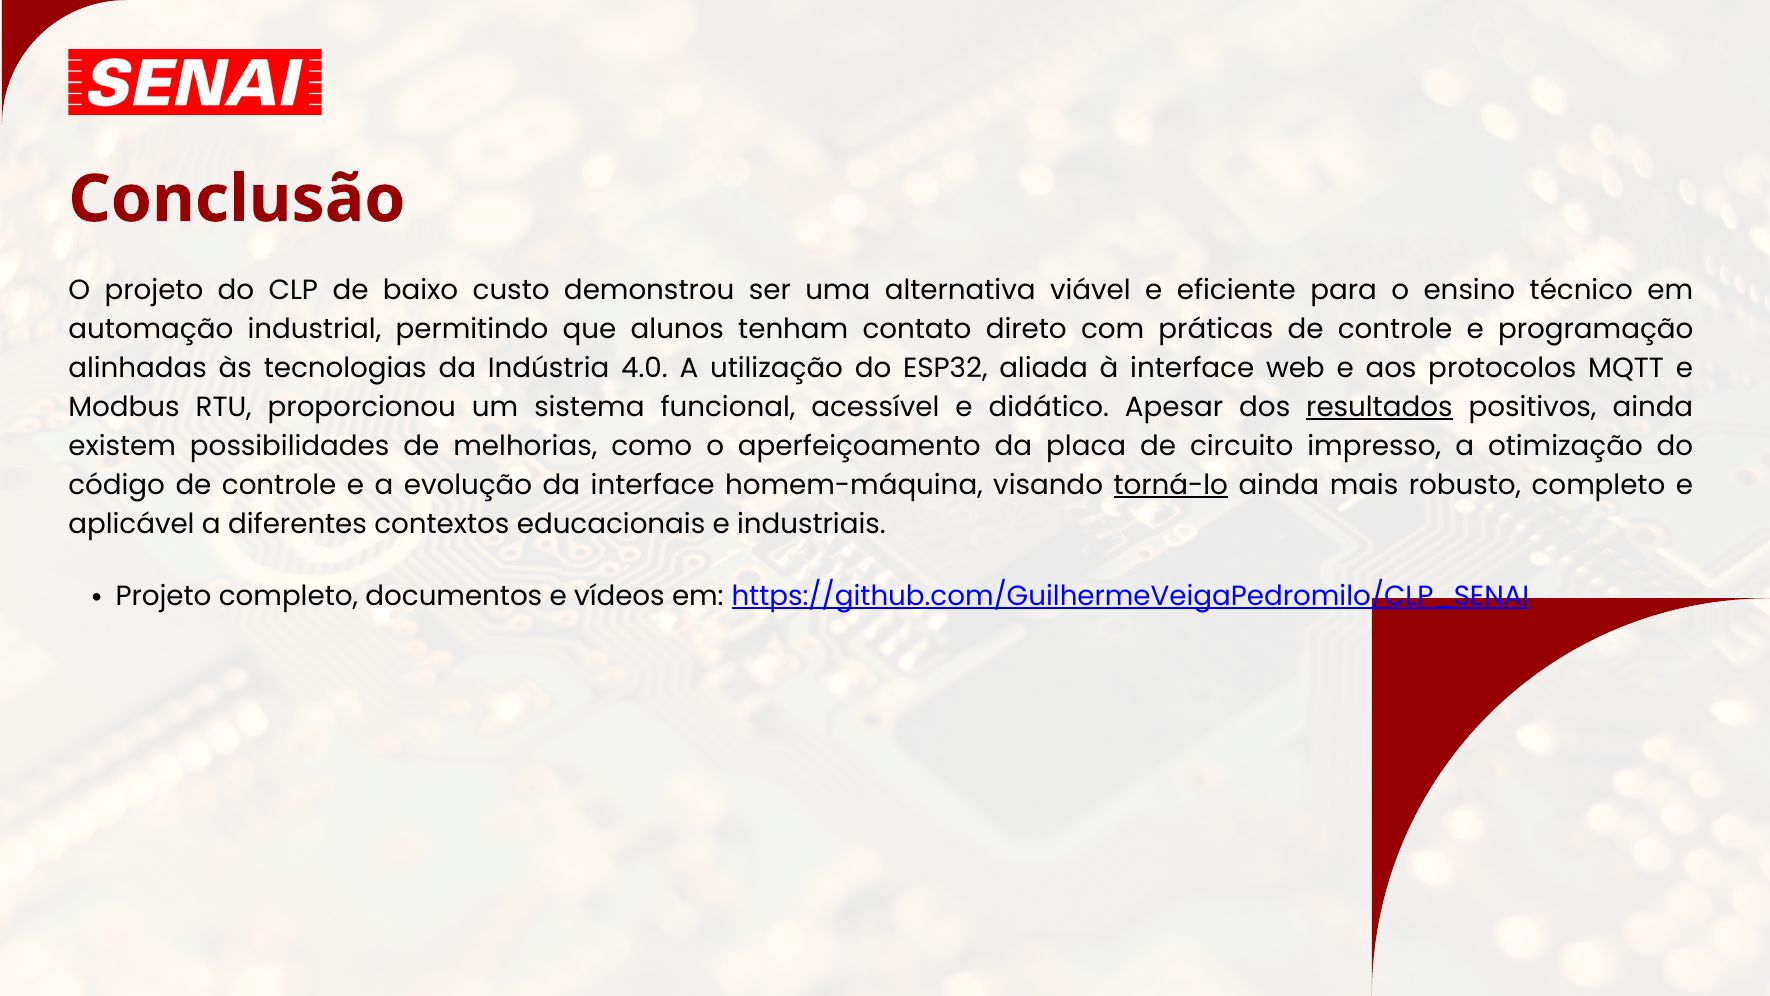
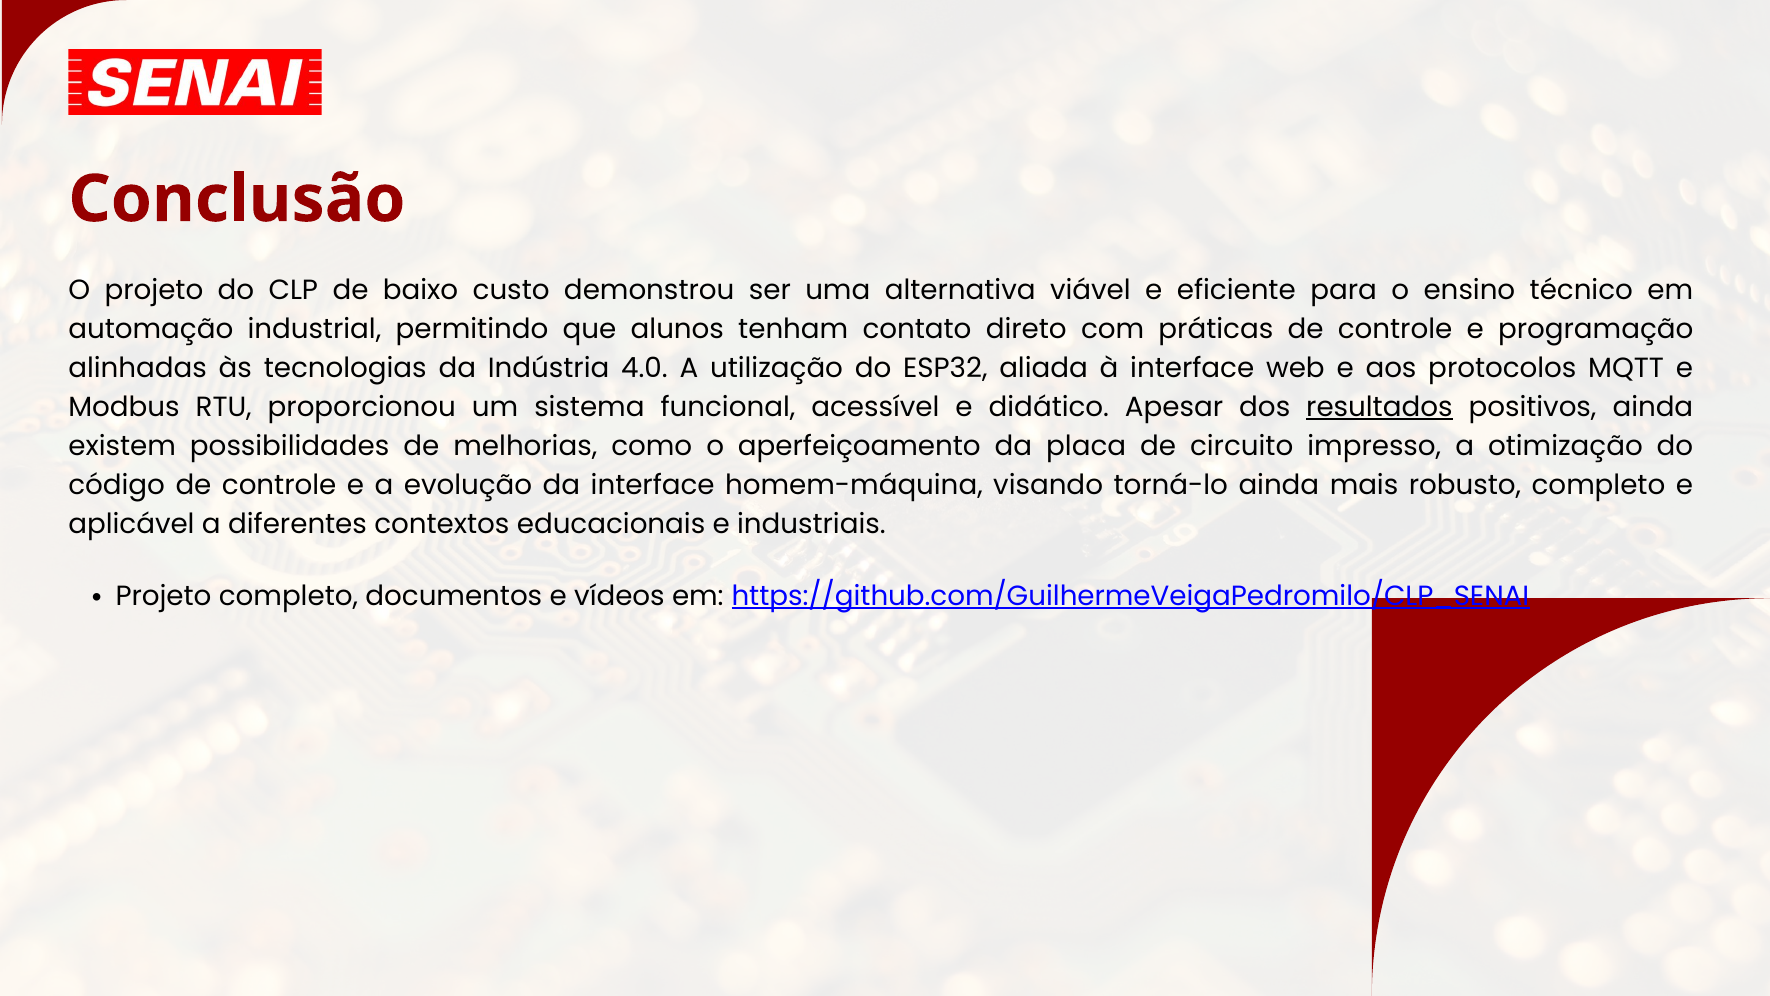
torná-lo underline: present -> none (1171, 485)
